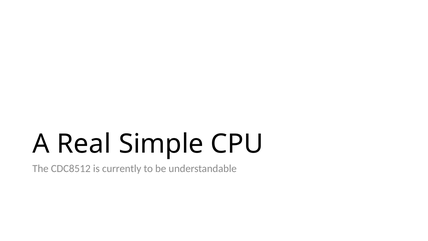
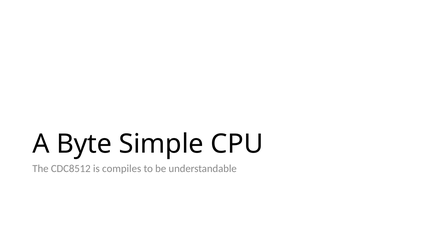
Real: Real -> Byte (84, 144)
currently: currently -> compiles (122, 168)
